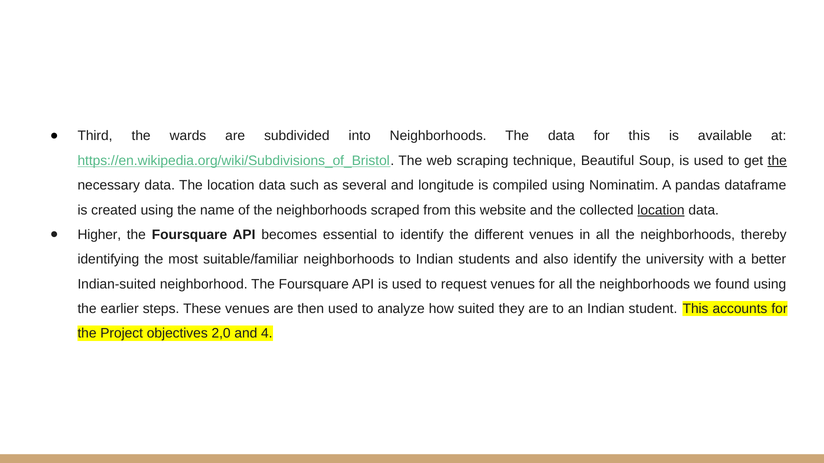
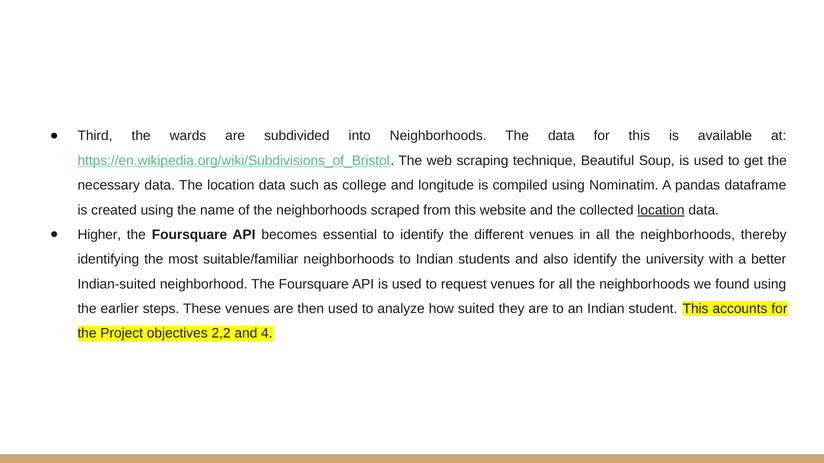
the underline: present -> none (777, 161)
several: several -> college (364, 186)
2,0: 2,0 -> 2,2 (221, 334)
